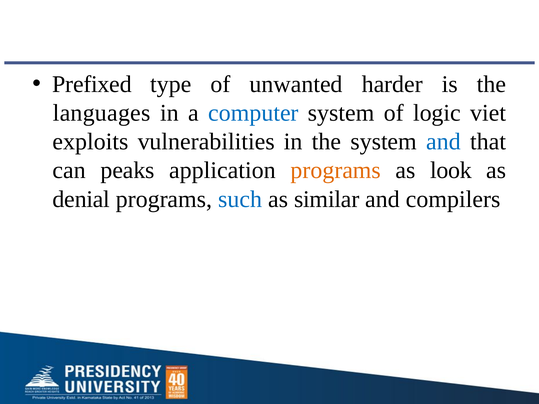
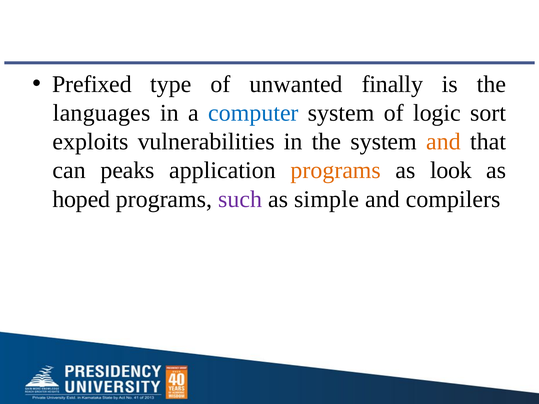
harder: harder -> finally (392, 84)
viet: viet -> sort (488, 113)
and colour: blue -> orange (444, 142)
denial: denial -> hoped (81, 199)
such colour: blue -> purple (240, 199)
similar: similar -> simple (327, 199)
